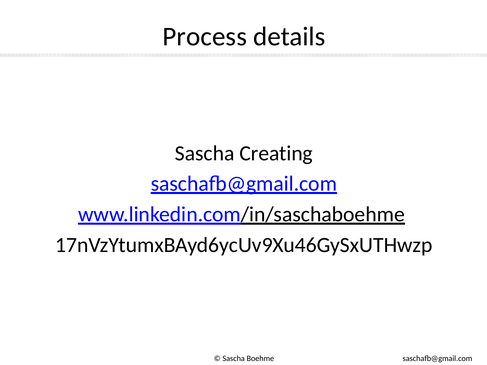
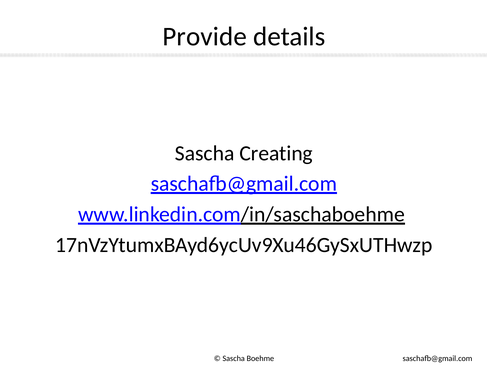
Process: Process -> Provide (205, 37)
